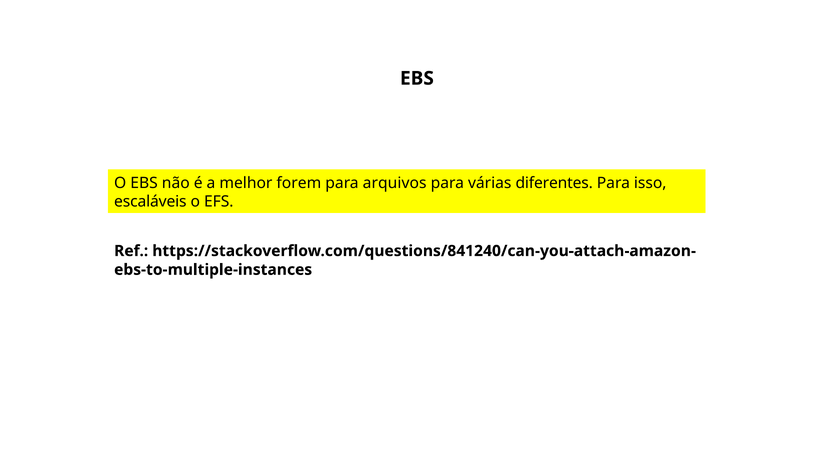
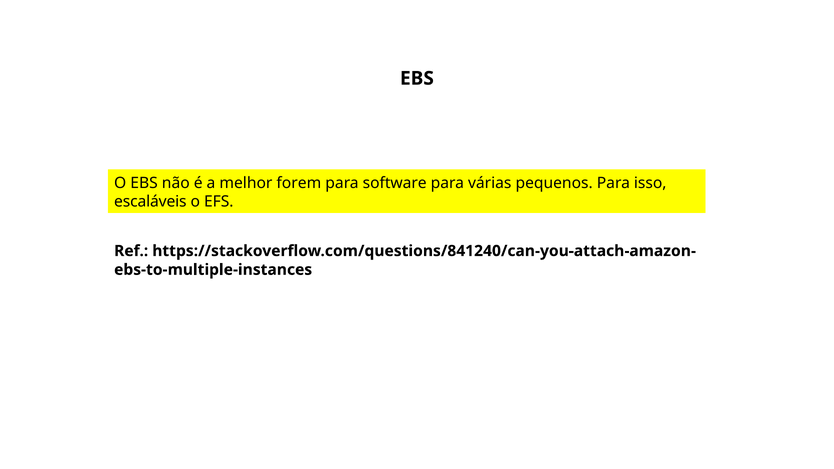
arquivos: arquivos -> software (395, 183)
diferentes: diferentes -> pequenos (554, 183)
